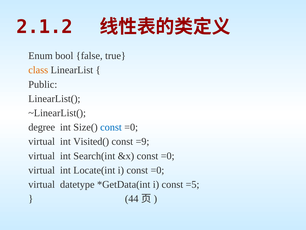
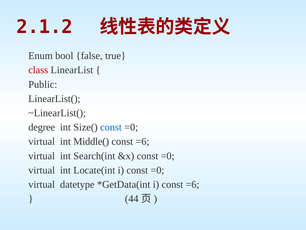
class colour: orange -> red (38, 70)
Visited(: Visited( -> Middle( (91, 141)
=9: =9 -> =6 (142, 141)
i const =5: =5 -> =6 (193, 184)
